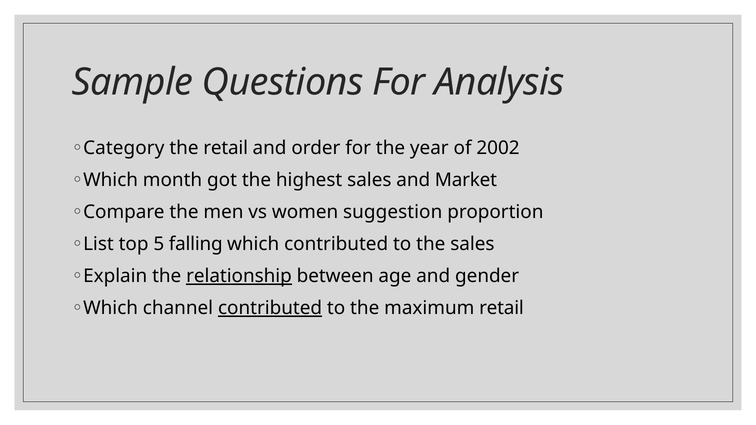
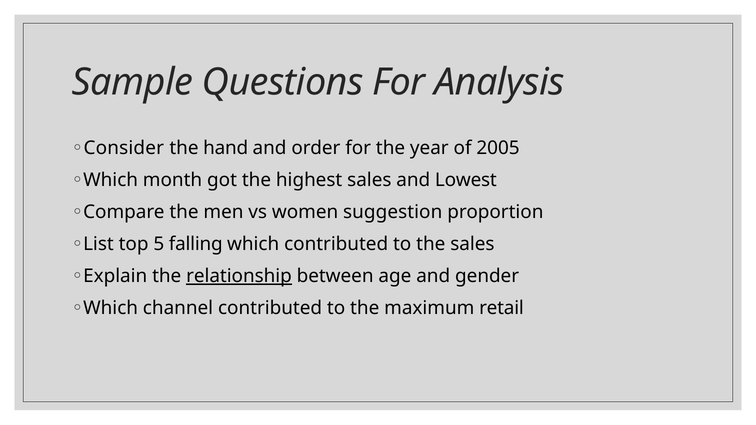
Category: Category -> Consider (124, 148)
the retail: retail -> hand (226, 148)
2002: 2002 -> 2005 (498, 148)
Market: Market -> Lowest (466, 180)
contributed underline: present -> none (270, 308)
